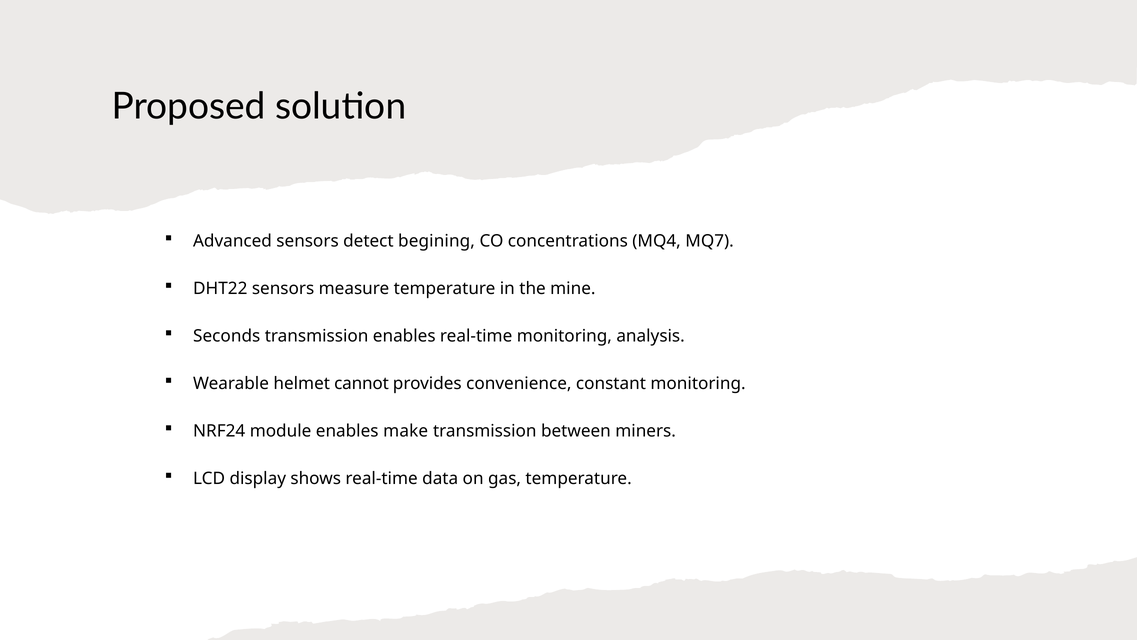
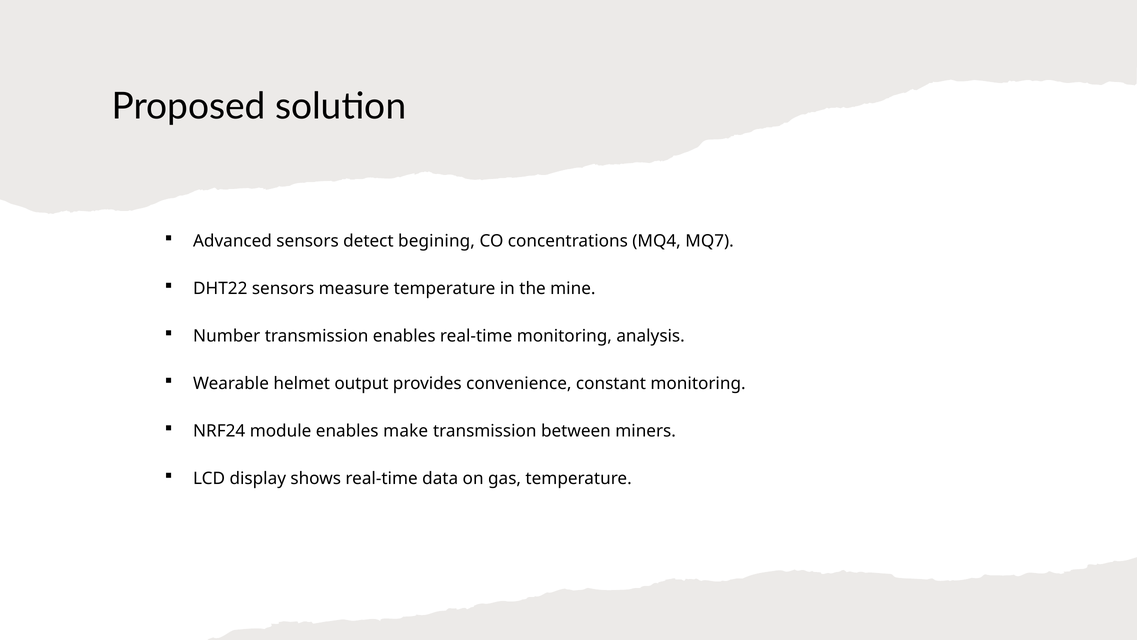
Seconds: Seconds -> Number (227, 336)
cannot: cannot -> output (361, 383)
